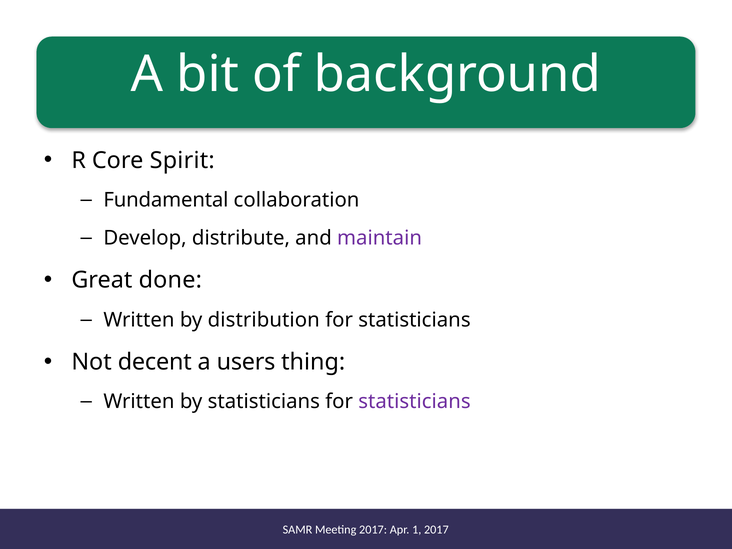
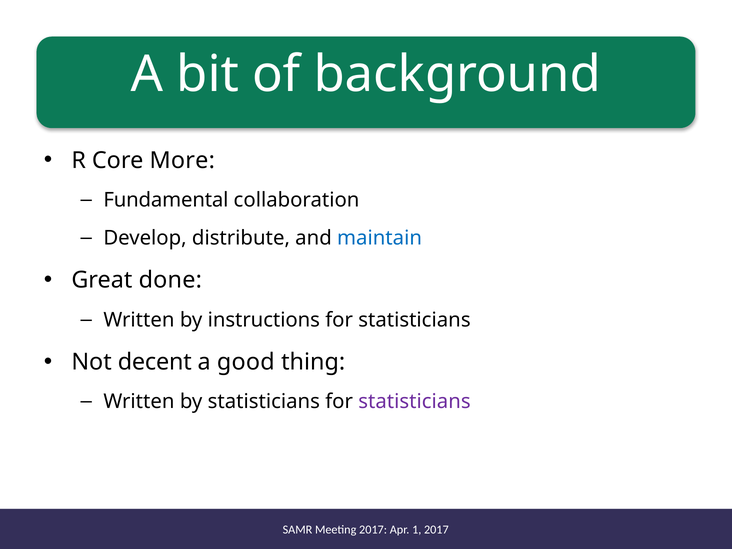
Spirit: Spirit -> More (182, 160)
maintain colour: purple -> blue (380, 238)
distribution: distribution -> instructions (264, 320)
users: users -> good (246, 362)
